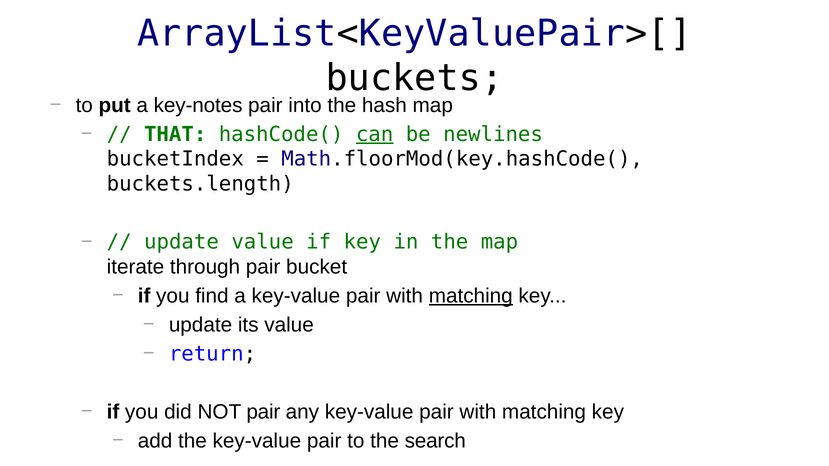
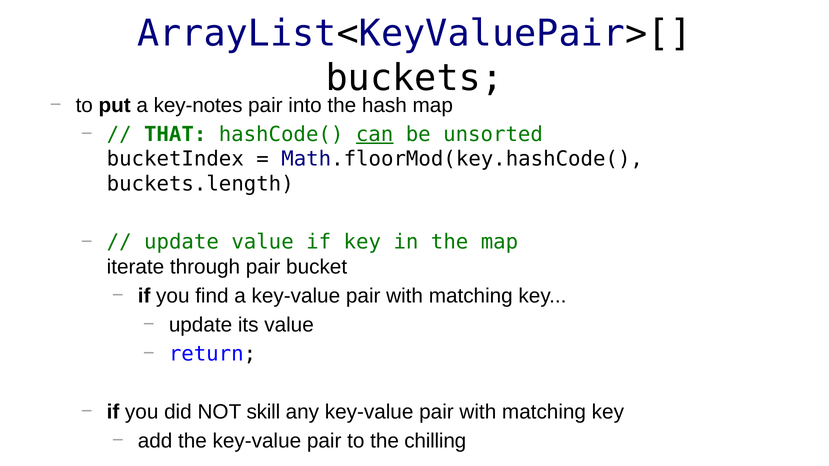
newlines: newlines -> unsorted (493, 134)
matching underline: present -> none (471, 296)
NOT pair: pair -> skill (263, 412)
search: search -> chilling (435, 441)
